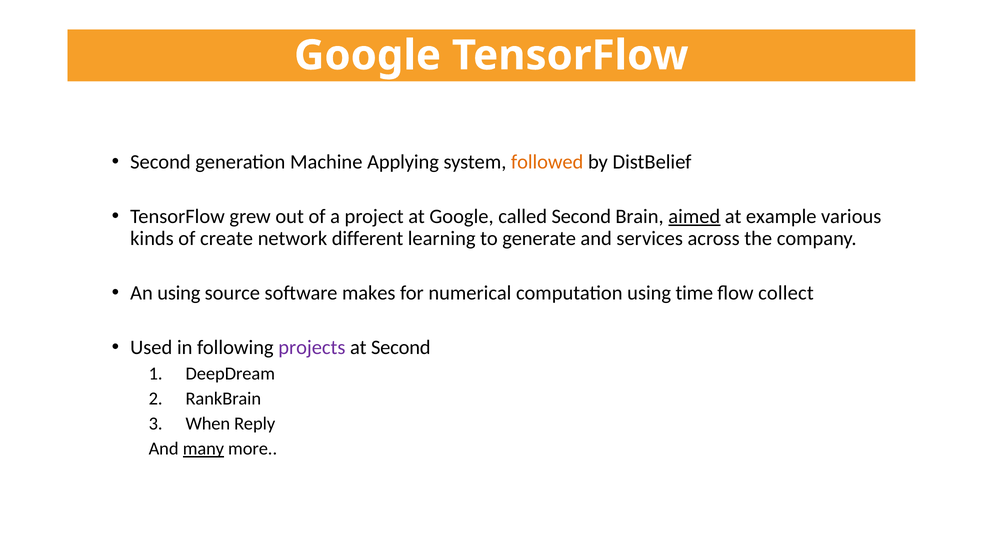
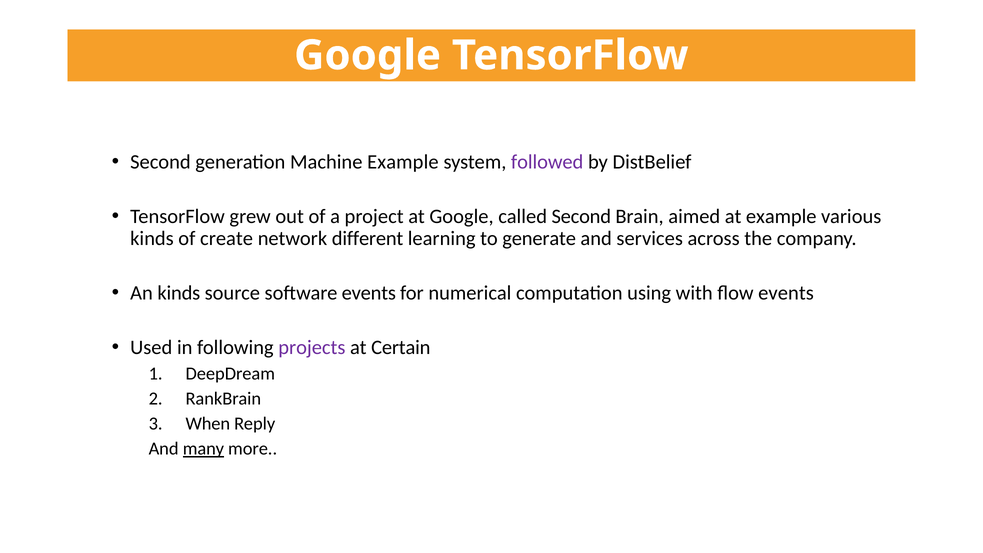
Machine Applying: Applying -> Example (403, 162)
followed colour: orange -> purple (547, 162)
aimed underline: present -> none (694, 216)
An using: using -> kinds (179, 293)
software makes: makes -> events (369, 293)
time: time -> with (694, 293)
flow collect: collect -> events (786, 293)
at Second: Second -> Certain (401, 348)
